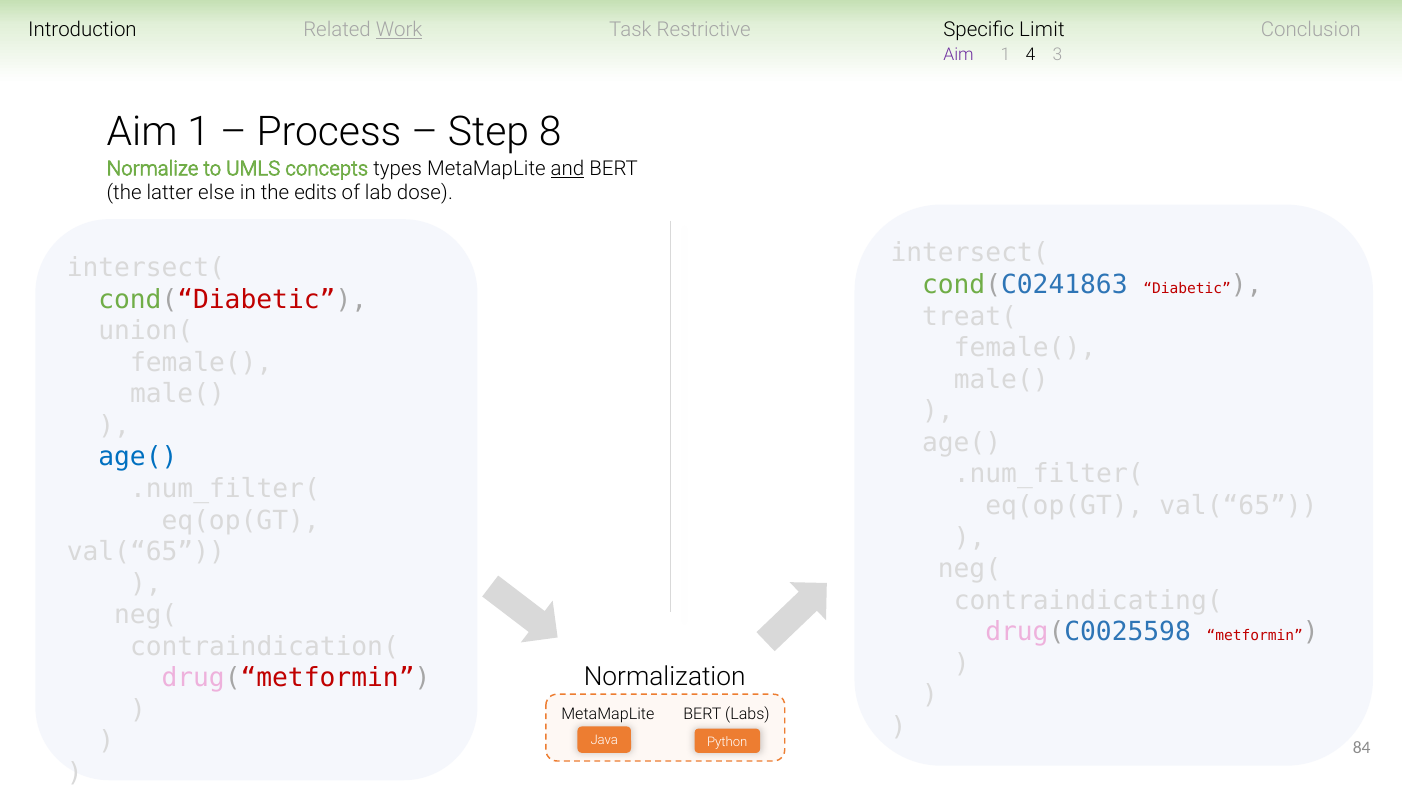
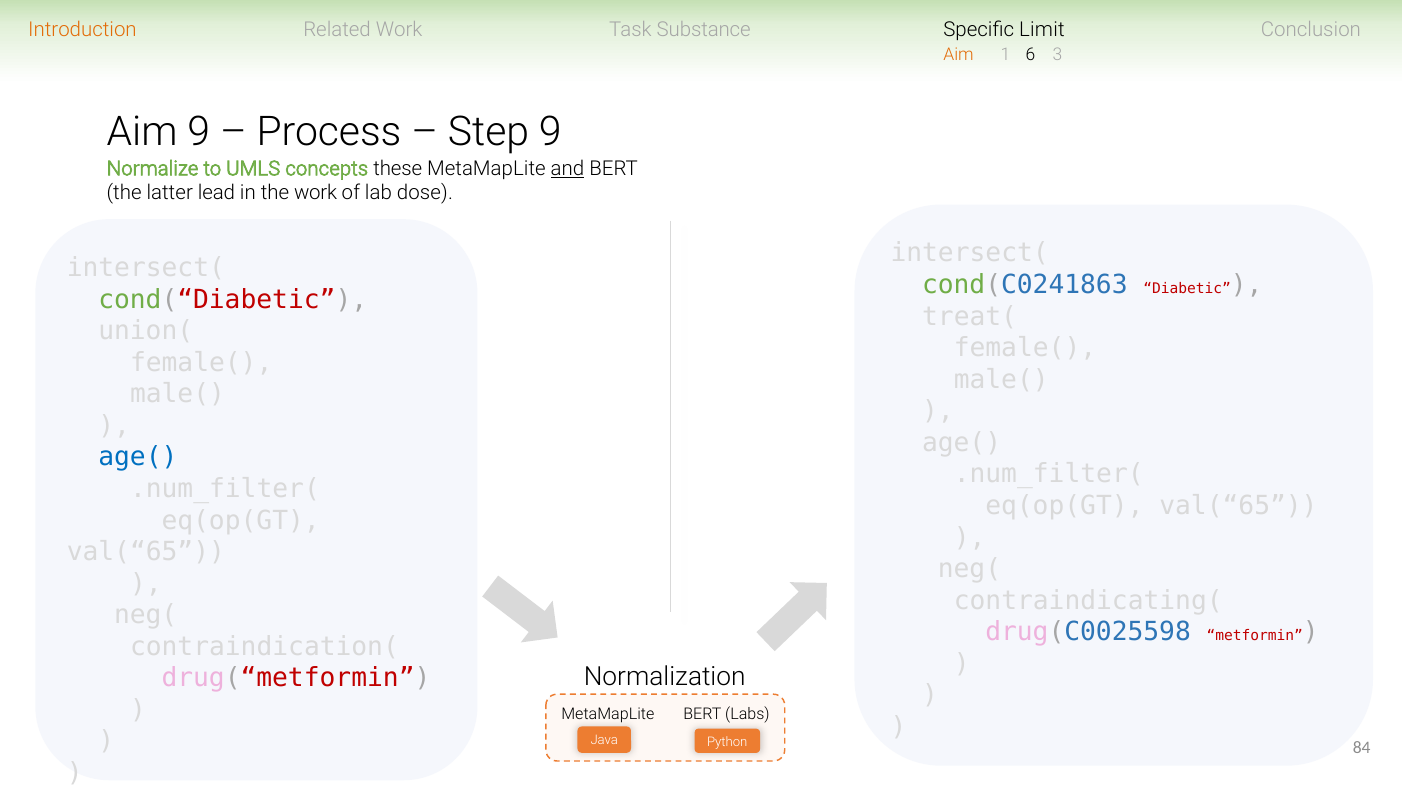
Introduction colour: black -> orange (82, 30)
Work underline: present -> none (399, 30)
Restrictive: Restrictive -> Substance (704, 30)
Aim colour: purple -> orange (959, 54)
4: 4 -> 6 (1030, 54)
1: 1 -> 9 (199, 132)
Step 8: 8 -> 9 (550, 132)
types: types -> these (398, 168)
else: else -> lead (217, 193)
the edits: edits -> work (316, 193)
